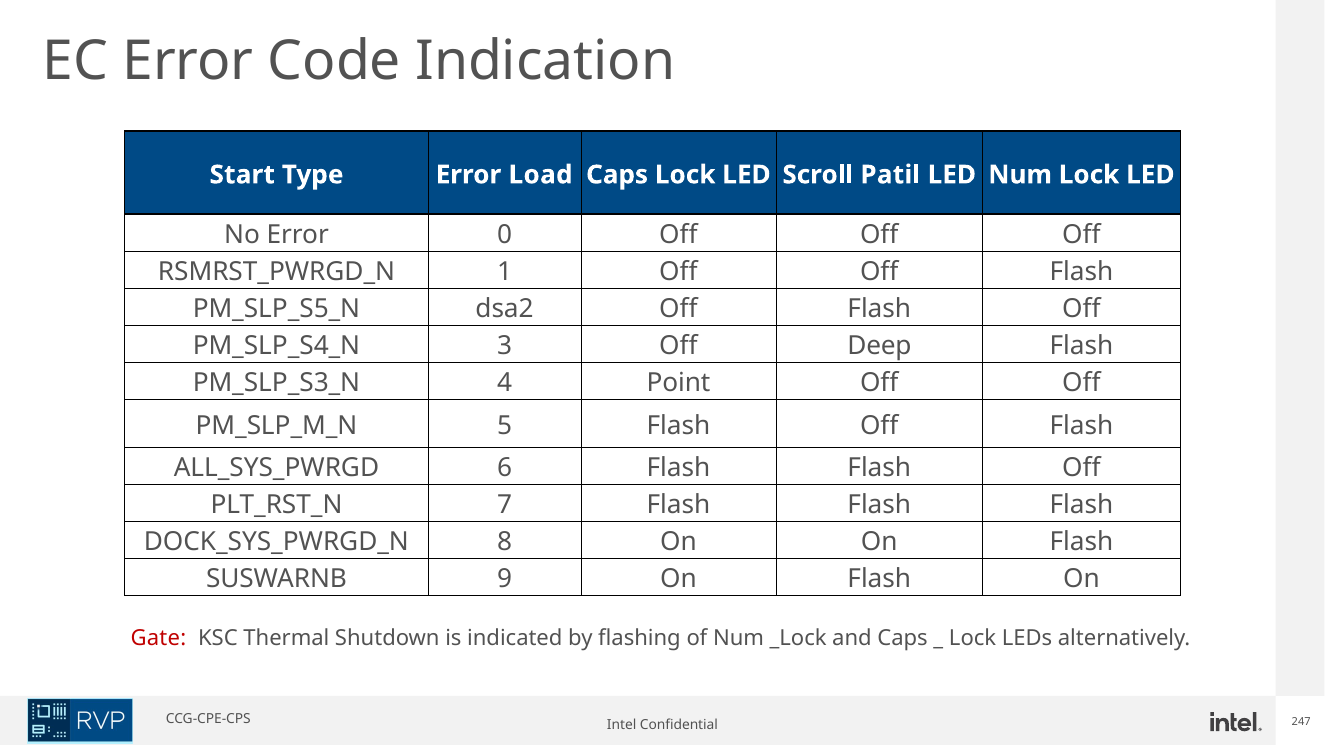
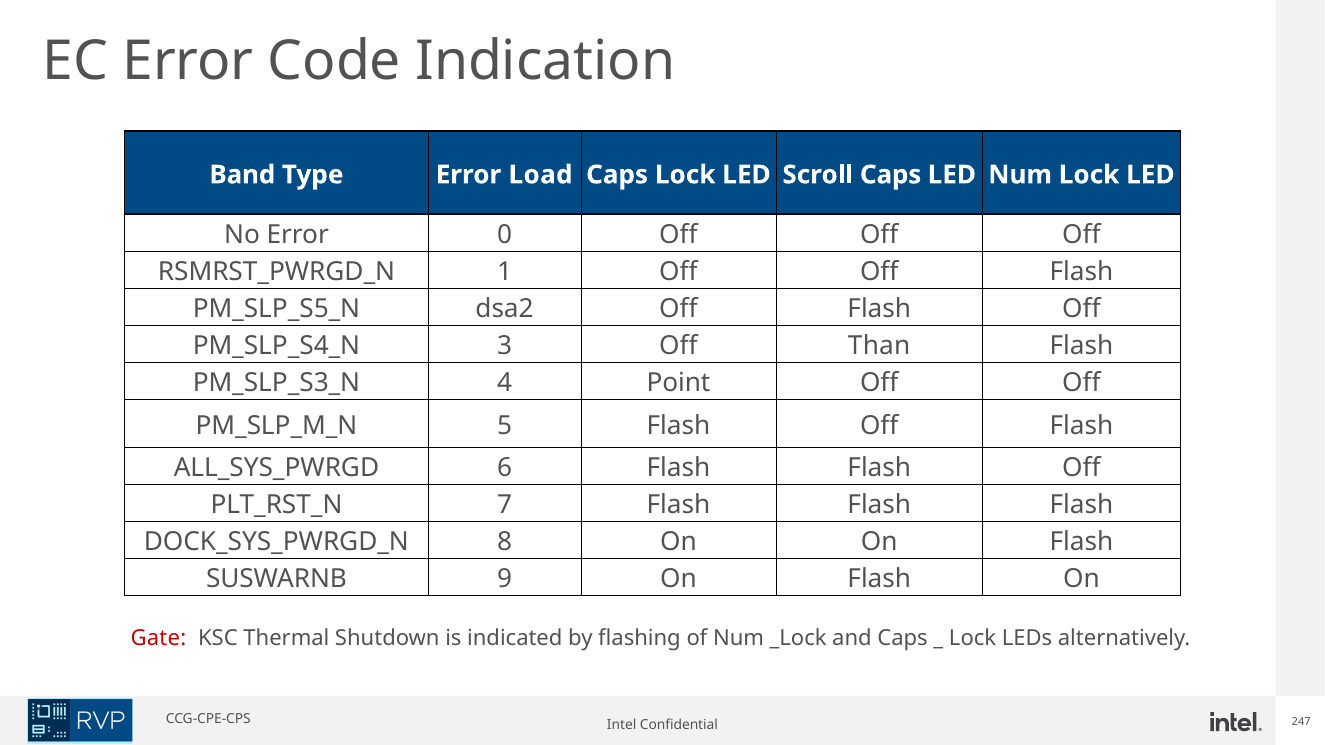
Start: Start -> Band (242, 175)
Scroll Patil: Patil -> Caps (891, 175)
Deep: Deep -> Than (879, 346)
